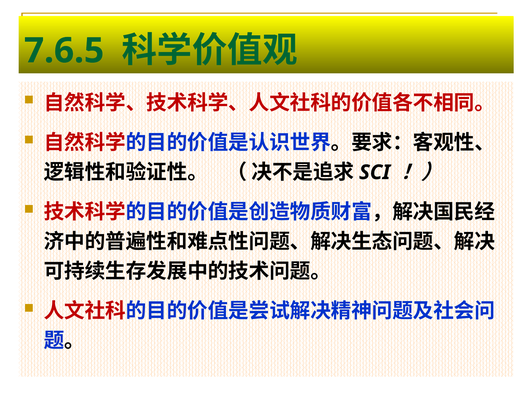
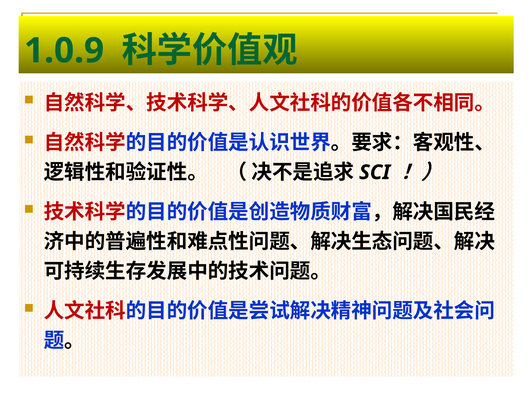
7.6.5: 7.6.5 -> 1.0.9 (64, 51)
